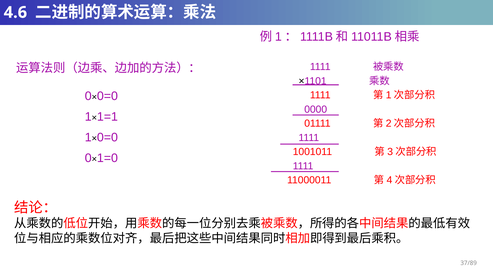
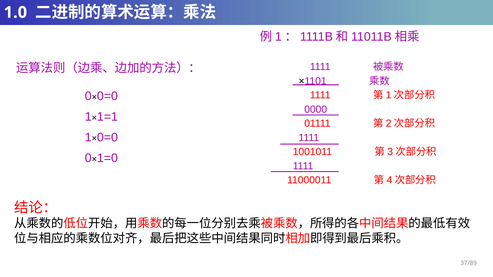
4.6: 4.6 -> 1.0 (15, 12)
